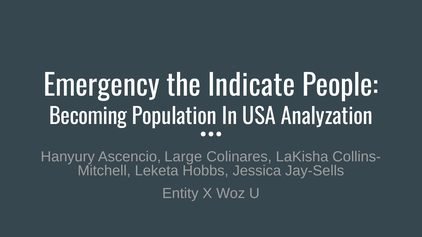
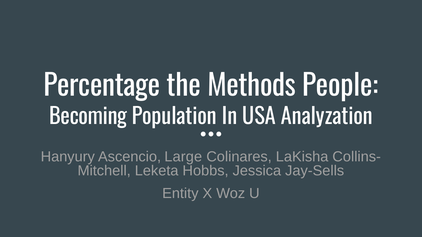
Emergency: Emergency -> Percentage (102, 86)
Indicate: Indicate -> Methods (252, 86)
